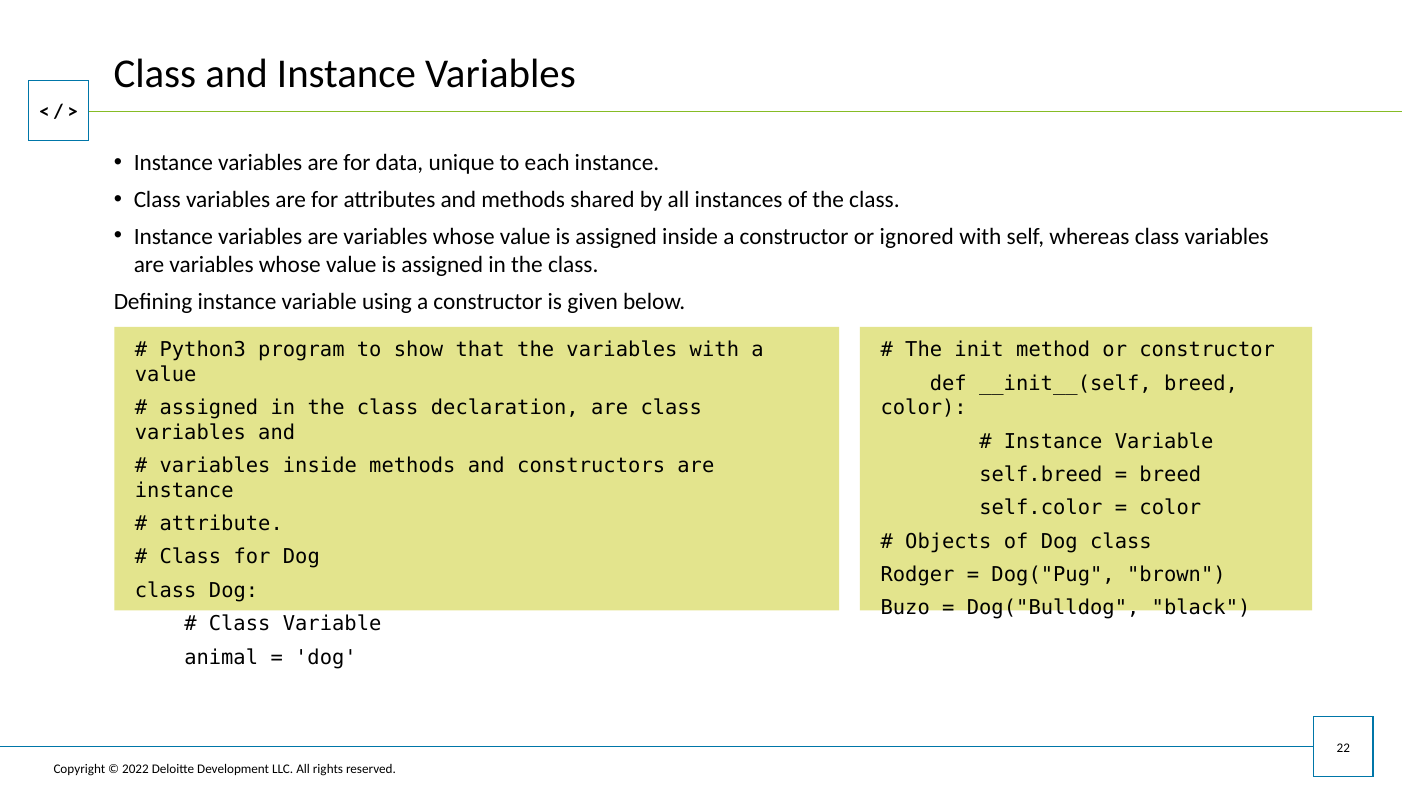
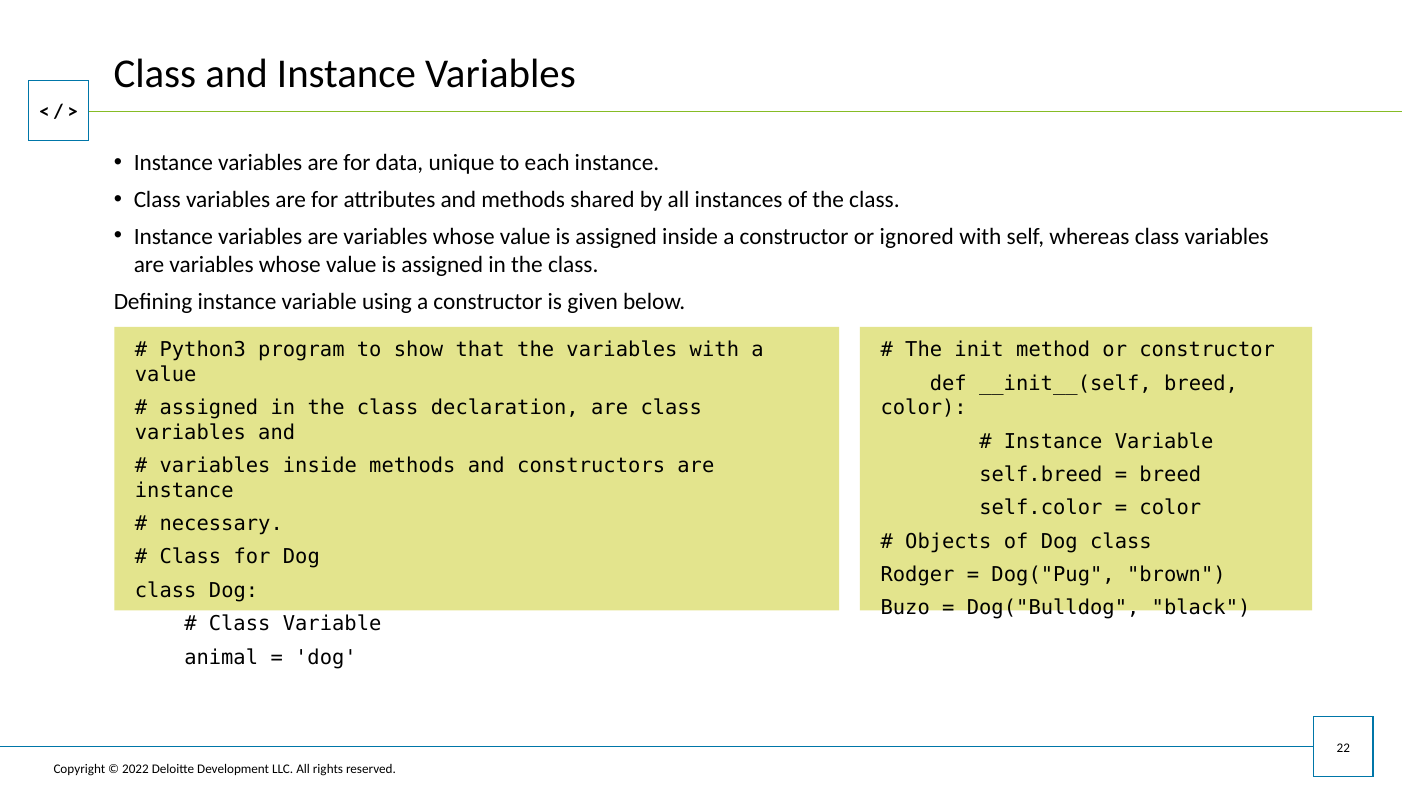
attribute: attribute -> necessary (221, 524)
